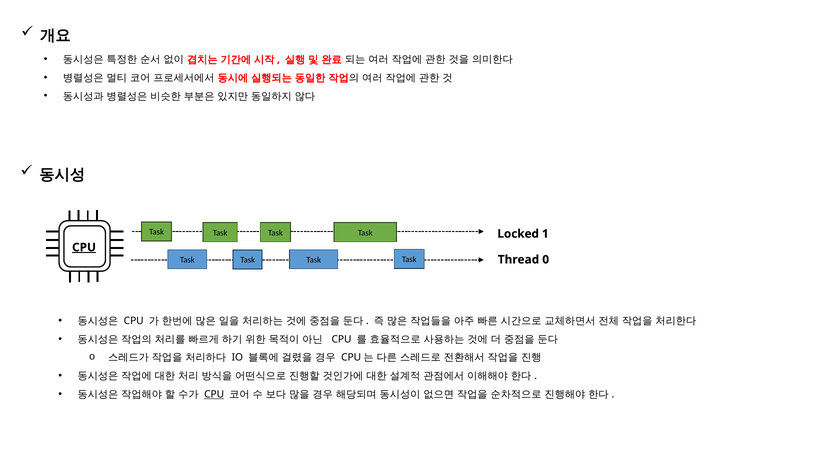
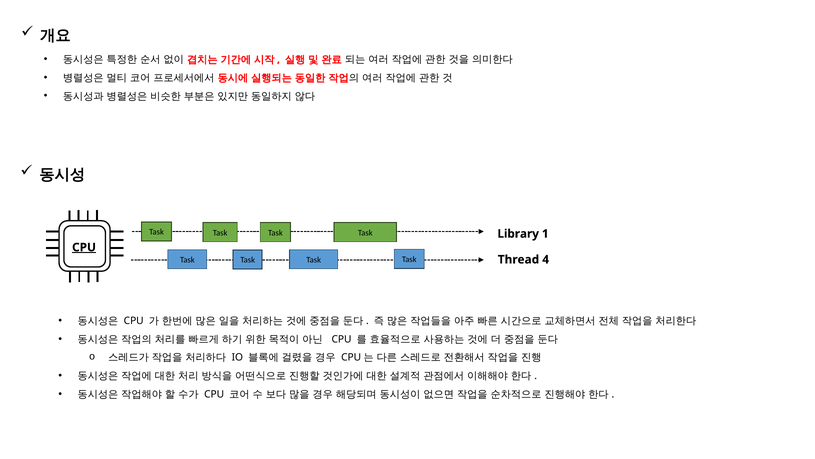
Locked: Locked -> Library (518, 234)
0: 0 -> 4 (546, 259)
CPU underline: present -> none (214, 394)
